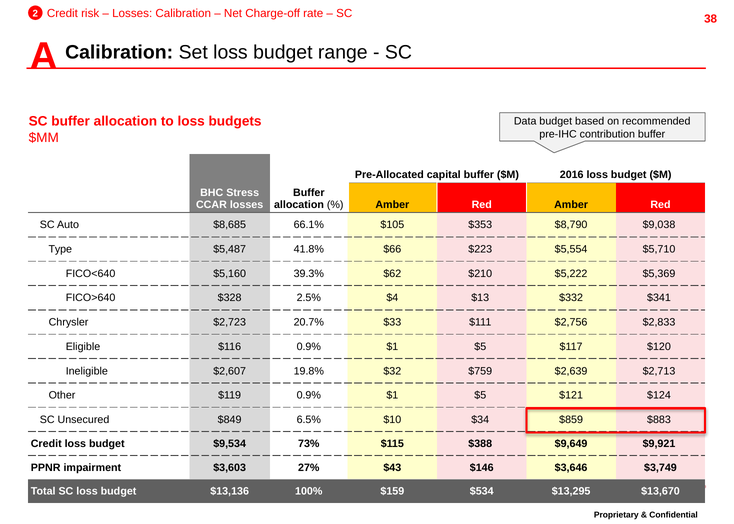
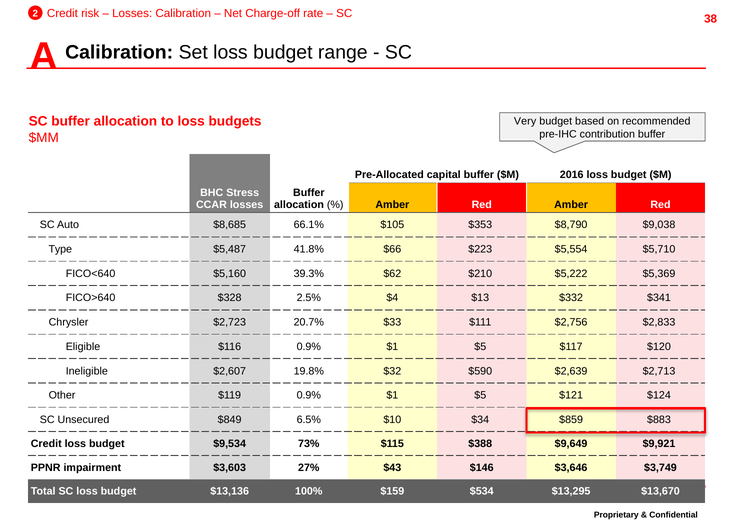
Data: Data -> Very (525, 121)
$759: $759 -> $590 (480, 371)
